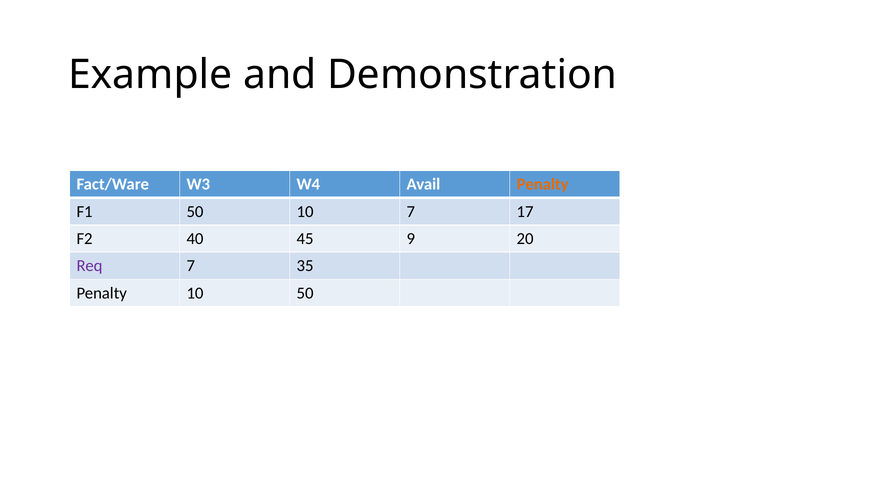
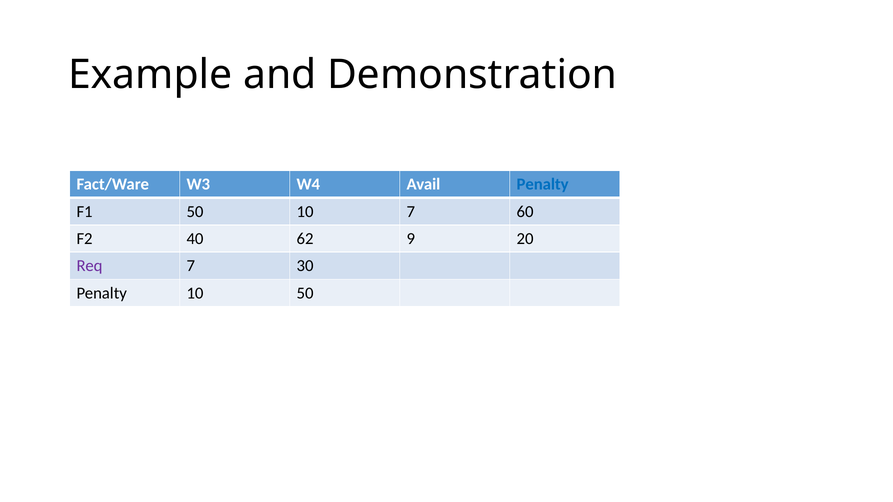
Penalty colour: orange -> blue (543, 185)
17: 17 -> 60 (525, 212)
45: 45 -> 62 (305, 239)
35: 35 -> 30 (305, 266)
